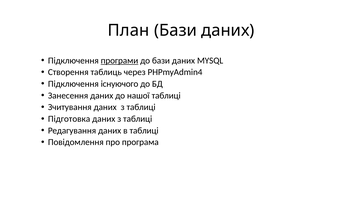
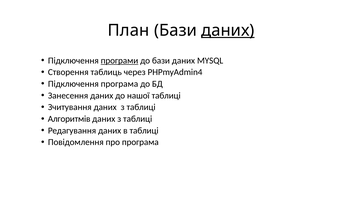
даних underline: none -> present (228, 30)
Підключення існуючого: існуючого -> програма (119, 84)
Підготовка: Підготовка -> Алгоритмів (69, 119)
